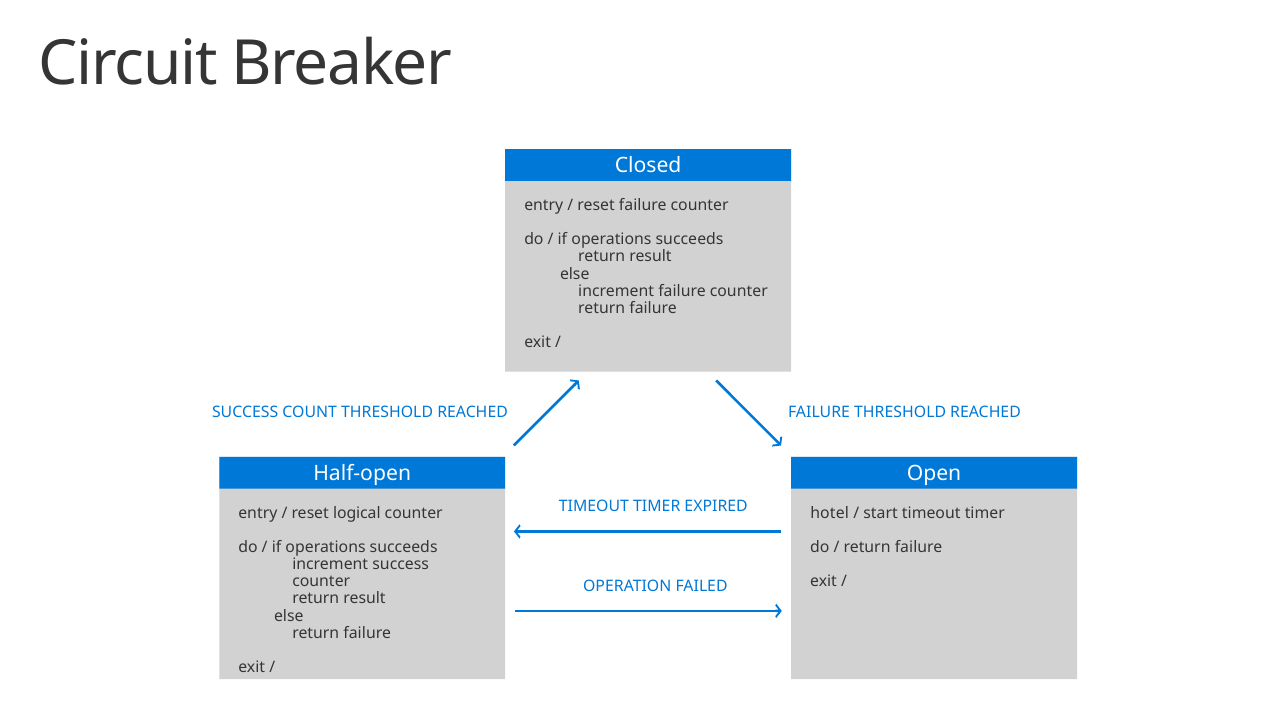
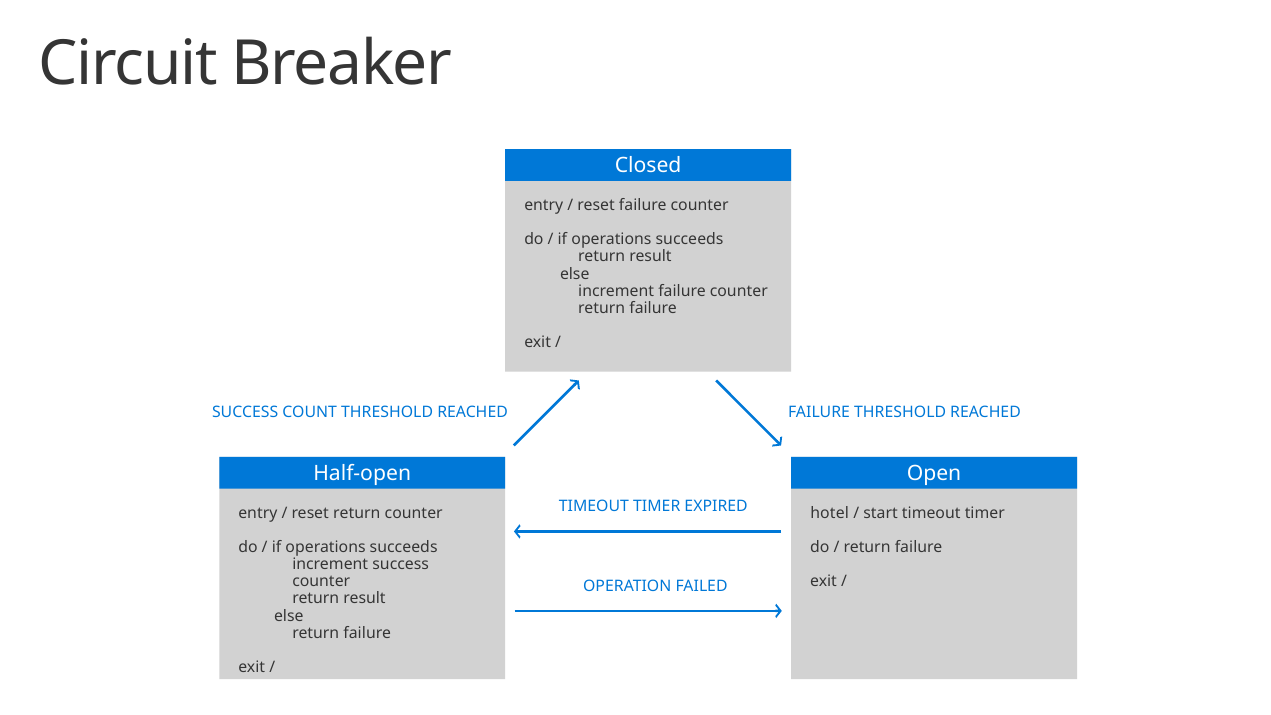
reset logical: logical -> return (357, 513)
